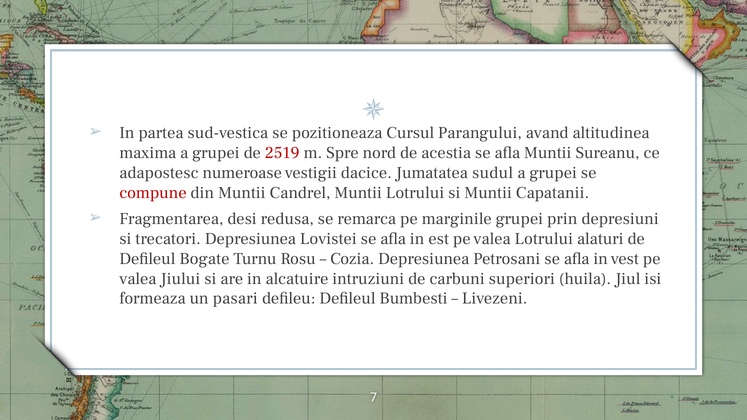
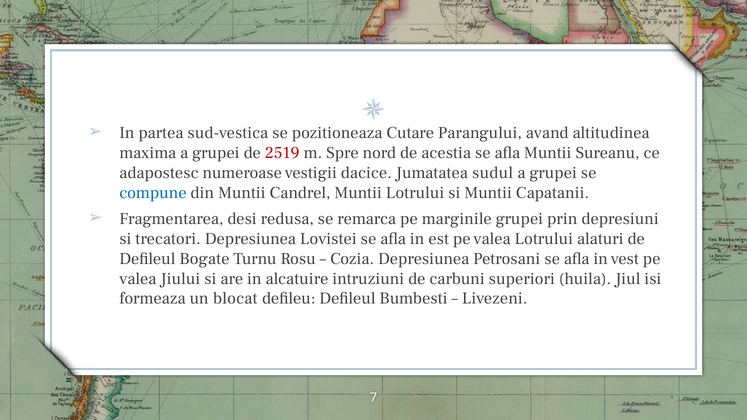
Cursul: Cursul -> Cutare (410, 133)
compune colour: red -> blue (153, 193)
pasari: pasari -> blocat (235, 299)
